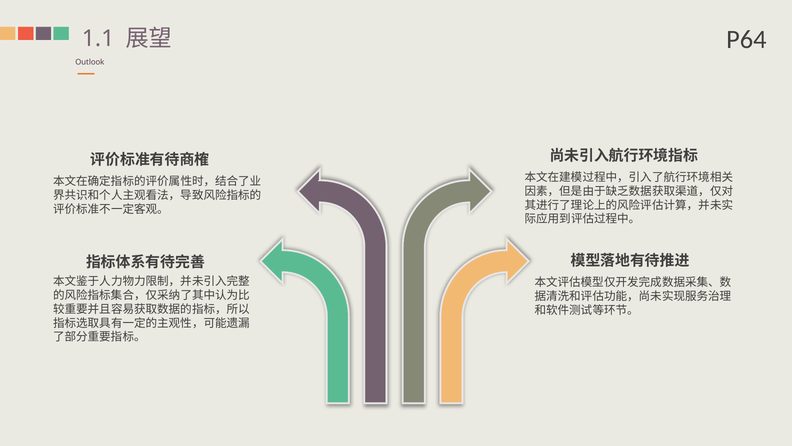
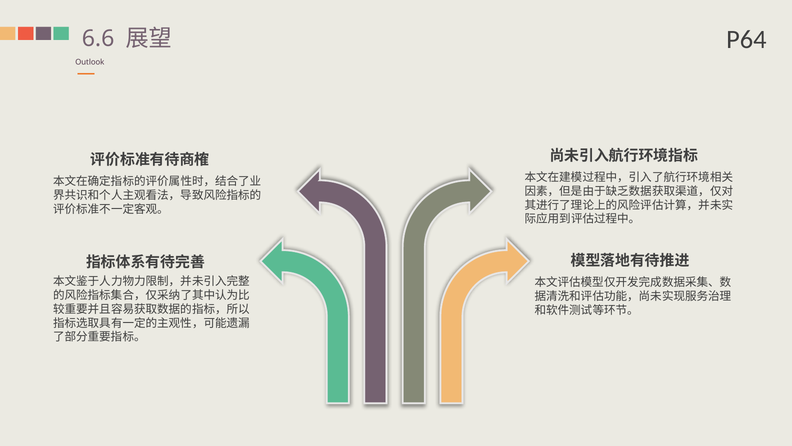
1.1: 1.1 -> 6.6 (98, 39)
